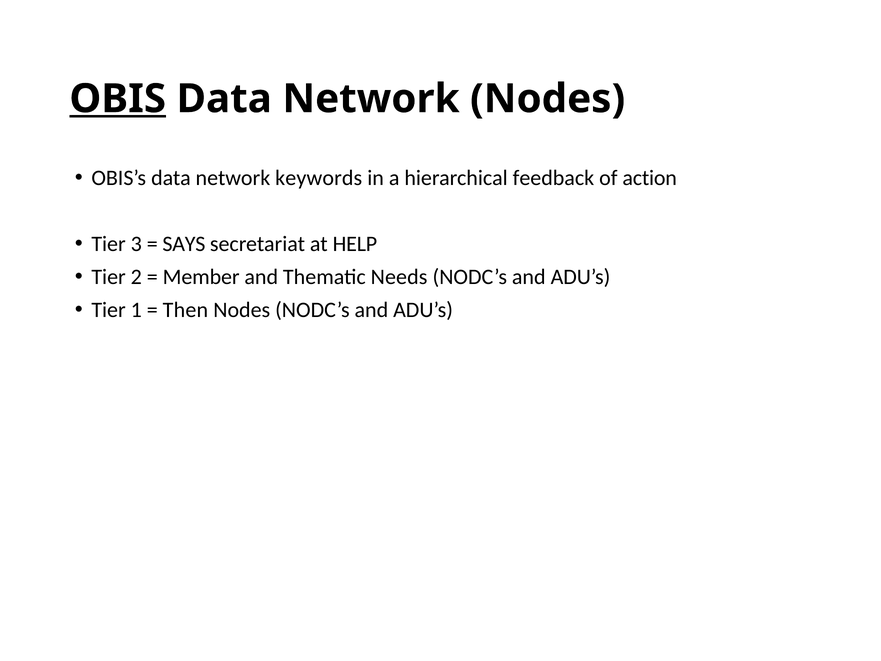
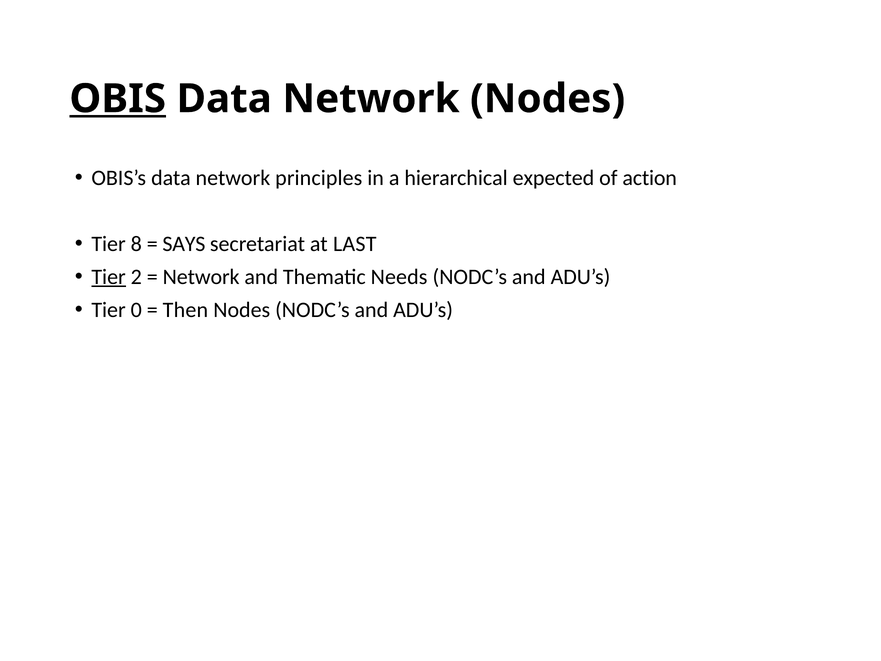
keywords: keywords -> principles (319, 178)
feedback: feedback -> expected (553, 178)
3: 3 -> 8 (136, 244)
HELP: HELP -> LAST (355, 244)
Tier underline: none -> present (109, 277)
Member: Member -> Network (201, 277)
1: 1 -> 0 (136, 310)
